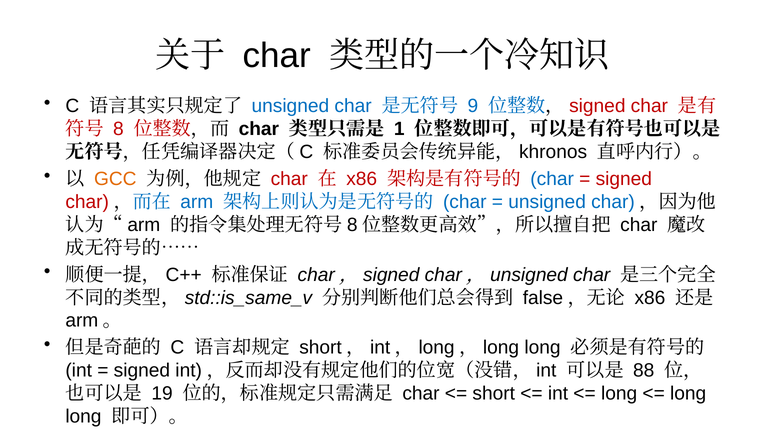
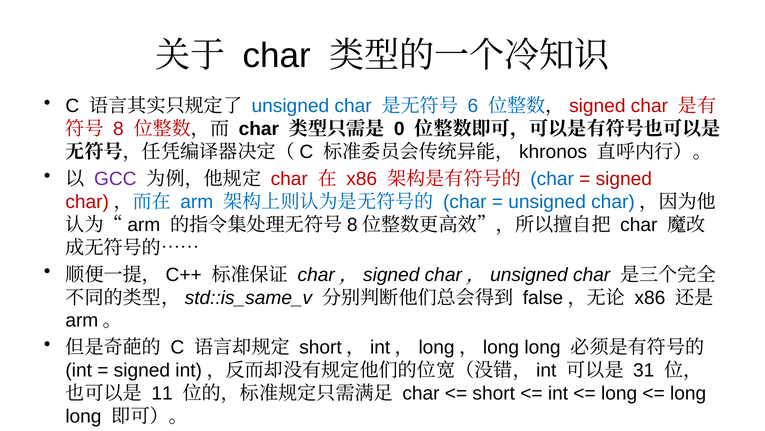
9: 9 -> 6 (473, 106)
1: 1 -> 0 (399, 129)
GCC colour: orange -> purple (115, 179)
88: 88 -> 31 (644, 370)
19: 19 -> 11 (162, 393)
